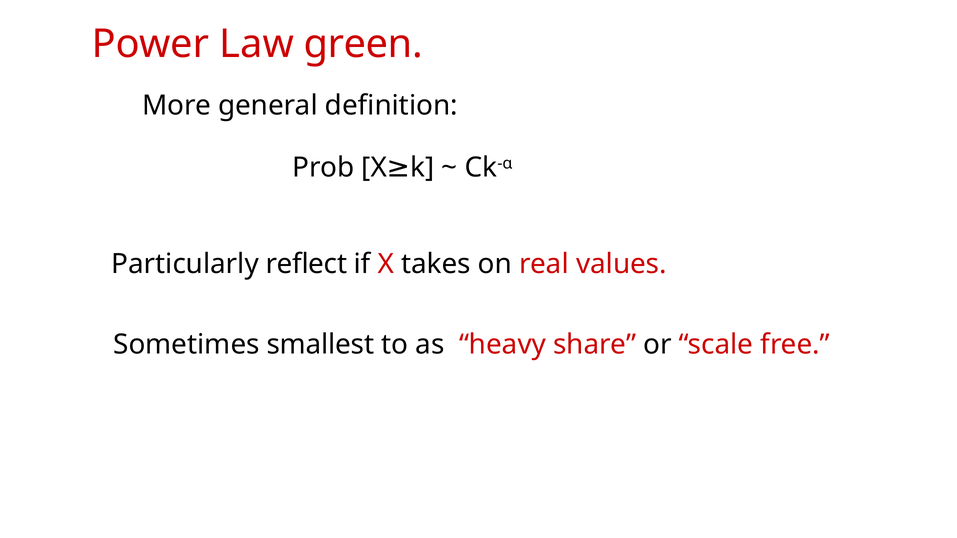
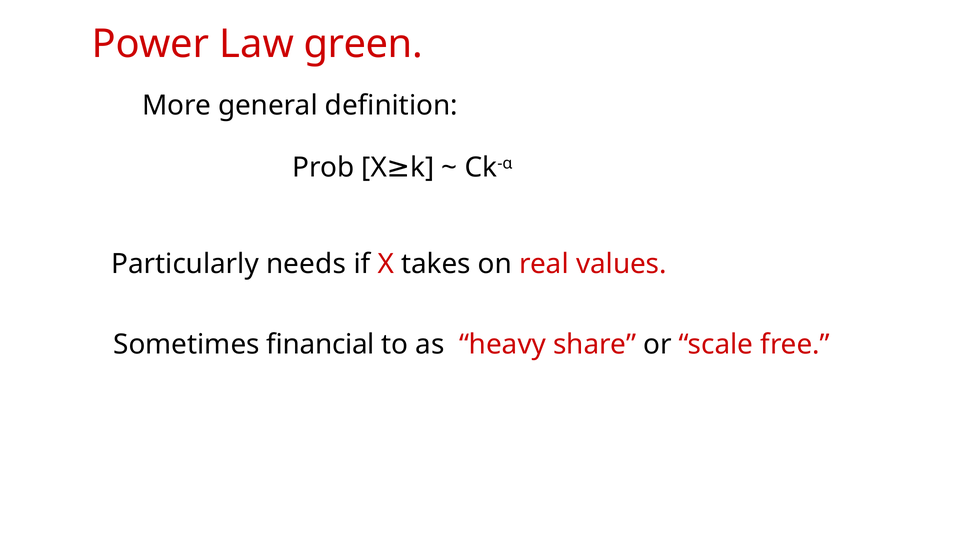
reflect: reflect -> needs (306, 264)
smallest: smallest -> financial (321, 345)
